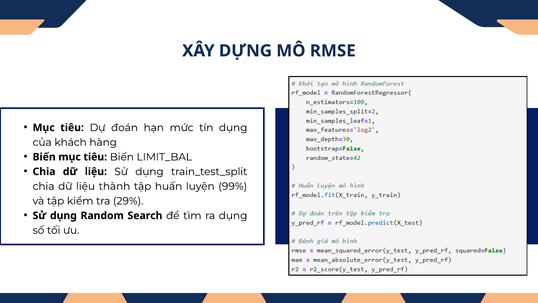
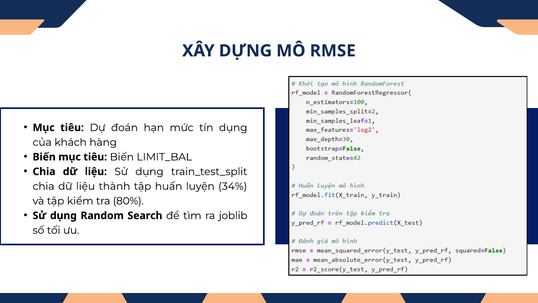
99%: 99% -> 34% (233, 186)
29%: 29% -> 80% (128, 201)
ra dụng: dụng -> joblib (233, 215)
